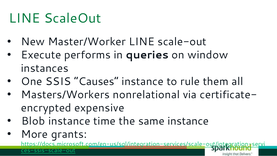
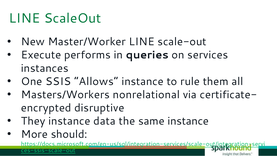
window: window -> services (208, 55)
Causes: Causes -> Allows (96, 81)
expensive: expensive -> disruptive (99, 108)
Blob: Blob -> They (33, 121)
time: time -> data (105, 121)
grants: grants -> should (69, 134)
